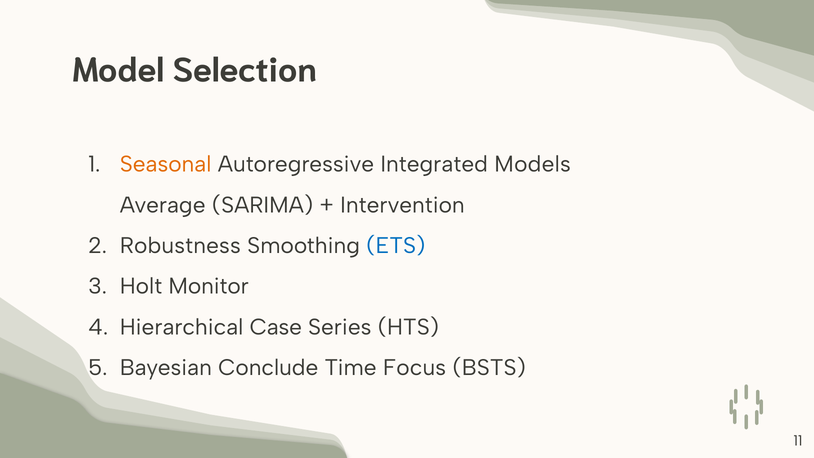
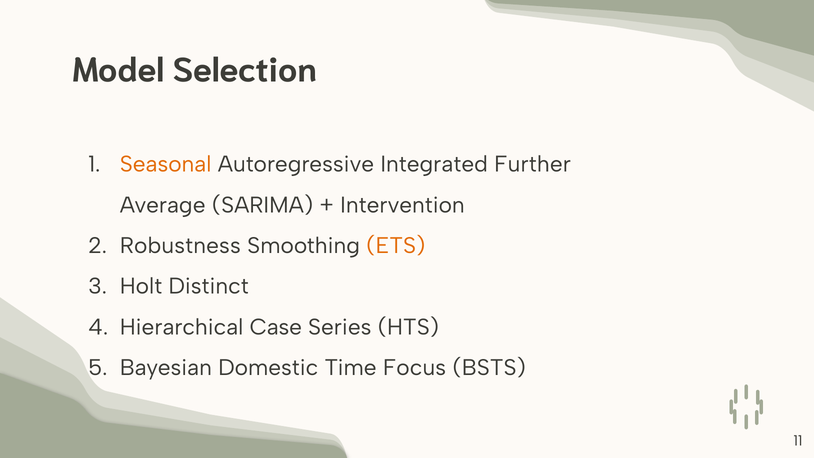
Models: Models -> Further (533, 164)
ETS colour: blue -> orange (396, 246)
Monitor: Monitor -> Distinct (209, 286)
Conclude: Conclude -> Domestic (268, 368)
